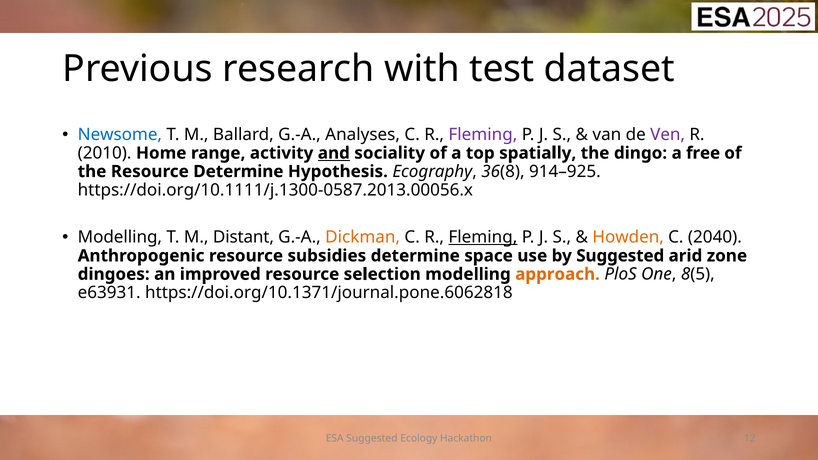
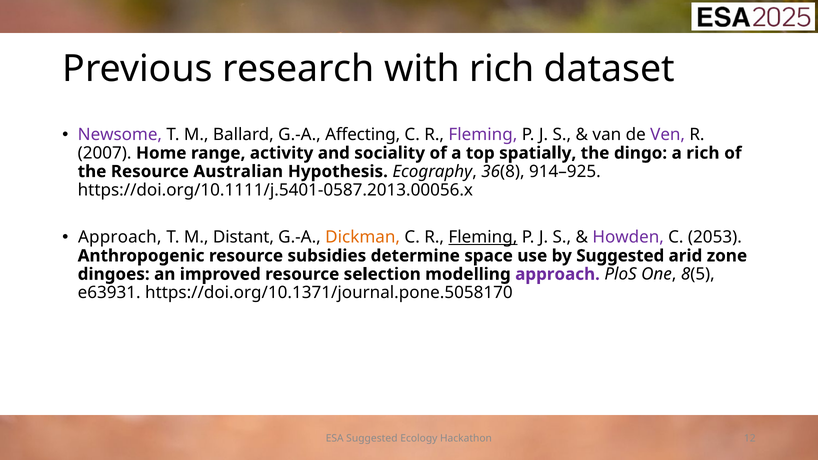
with test: test -> rich (502, 69)
Newsome colour: blue -> purple (120, 135)
Analyses: Analyses -> Affecting (363, 135)
2010: 2010 -> 2007 (105, 153)
and underline: present -> none (334, 153)
a free: free -> rich (703, 153)
Resource Determine: Determine -> Australian (238, 172)
https://doi.org/10.1111/j.1300-0587.2013.00056.x: https://doi.org/10.1111/j.1300-0587.2013.00056.x -> https://doi.org/10.1111/j.5401-0587.2013.00056.x (275, 190)
Modelling: Modelling -> Approach (120, 237)
Howden colour: orange -> purple (628, 237)
2040: 2040 -> 2053 (715, 237)
approach colour: orange -> purple (558, 274)
https://doi.org/10.1371/journal.pone.6062818: https://doi.org/10.1371/journal.pone.6062818 -> https://doi.org/10.1371/journal.pone.5058170 (329, 293)
